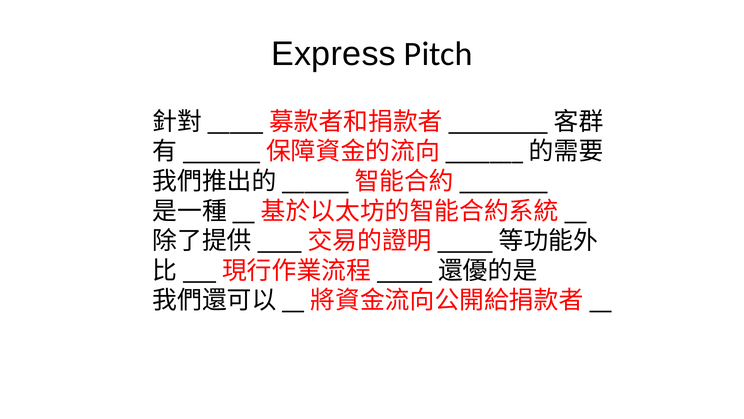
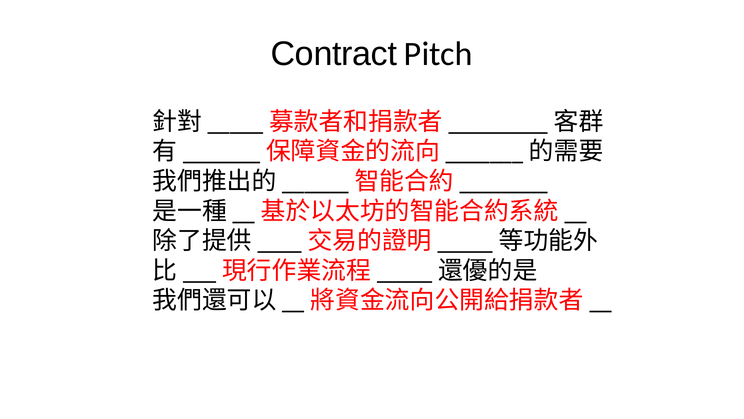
Express: Express -> Contract (334, 54)
